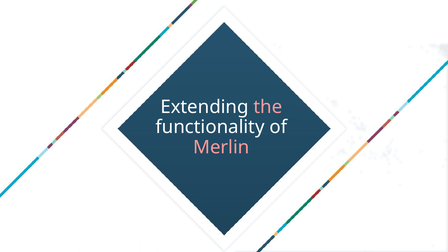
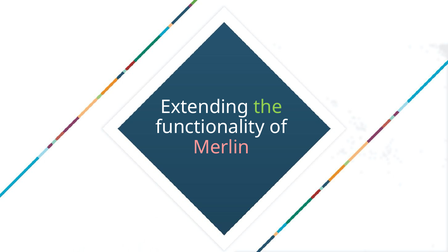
the colour: pink -> light green (268, 107)
